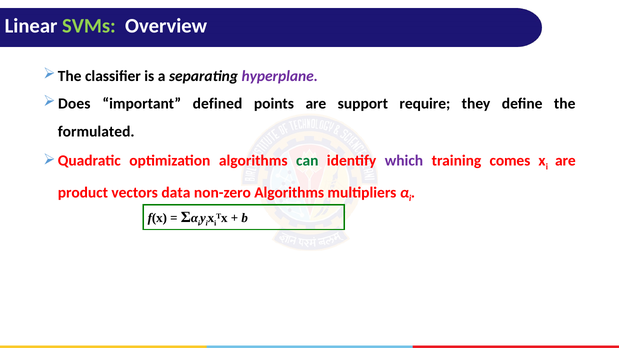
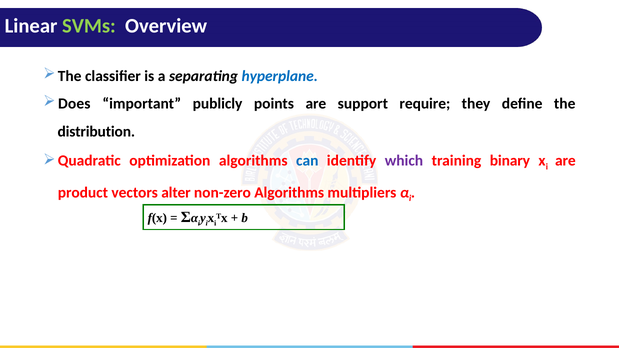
hyperplane colour: purple -> blue (280, 76)
defined: defined -> publicly (218, 104)
formulated: formulated -> distribution (96, 132)
can colour: green -> blue (307, 161)
comes: comes -> binary (510, 161)
data: data -> alter (176, 193)
